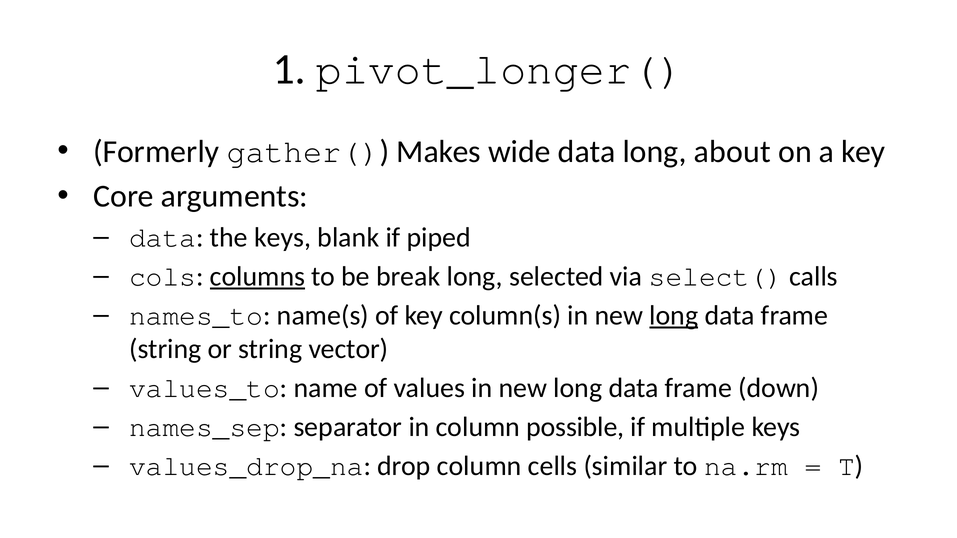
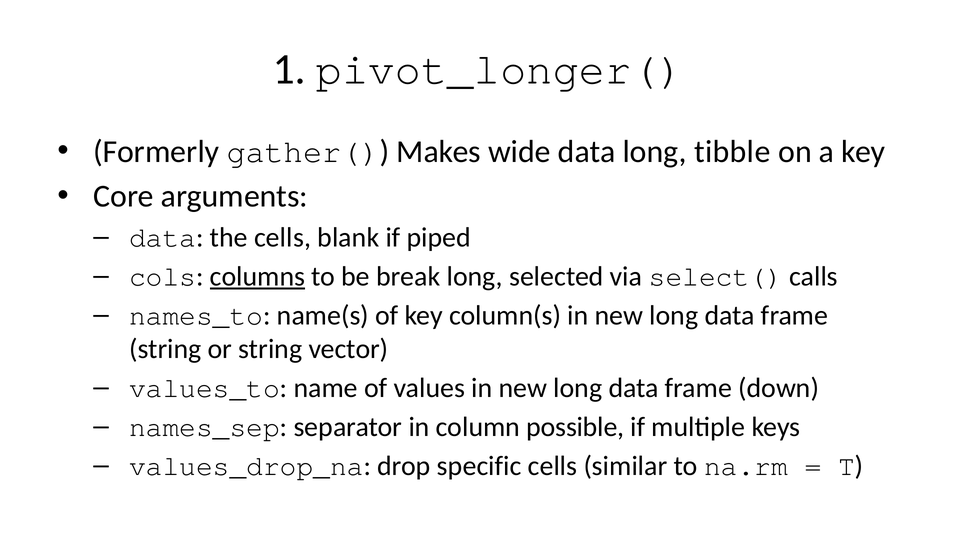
about: about -> tibble (732, 152)
the keys: keys -> cells (283, 238)
long underline: present -> none (674, 316)
drop column: column -> specific (479, 466)
